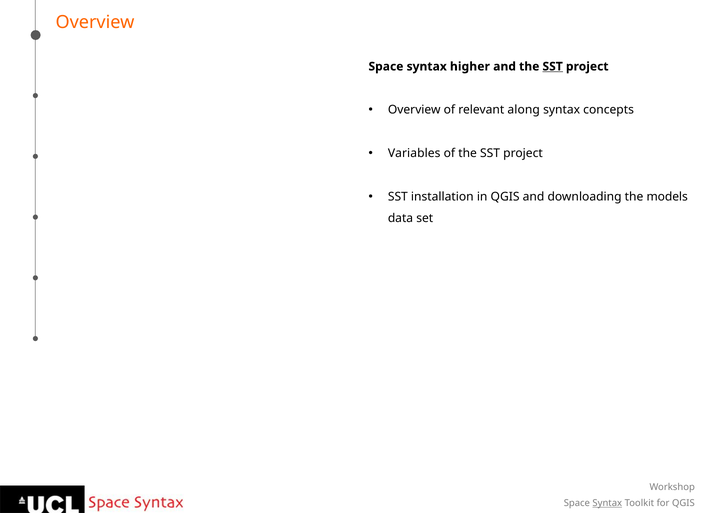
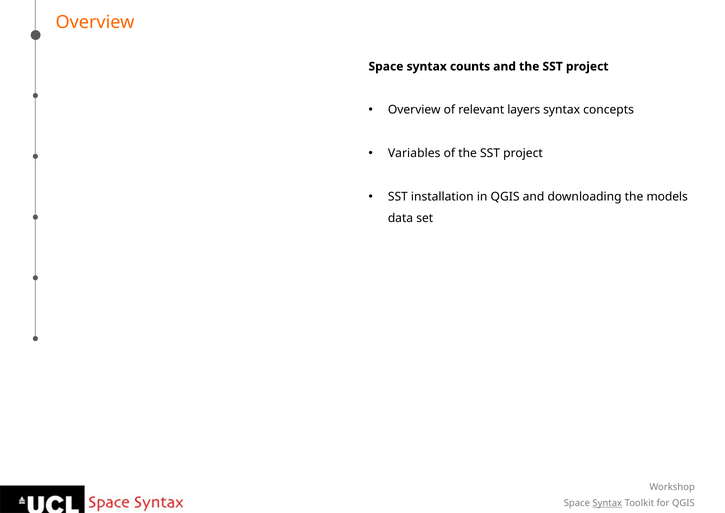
higher: higher -> counts (470, 66)
SST underline: present -> none (553, 66)
along: along -> layers (524, 110)
